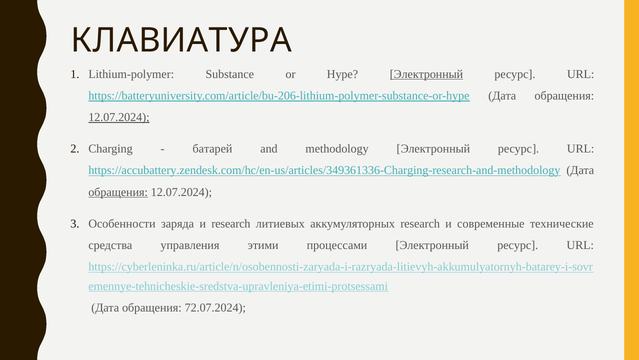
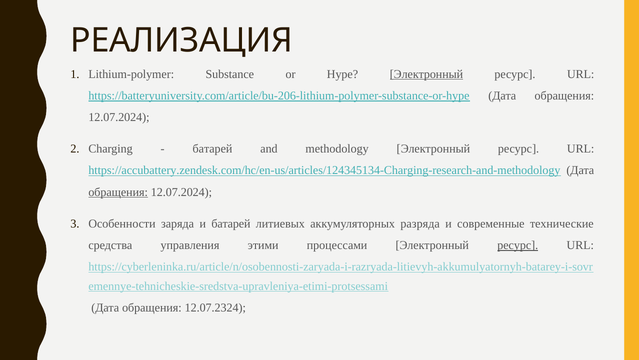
КЛАВИАТУРА: КЛАВИАТУРА -> РЕАЛИЗАЦИЯ (182, 41)
12.07.2024 underline: present -> none (119, 117)
https://accubattery.zendesk.com/hc/en-us/articles/349361336-Charging-research-and-methodology: https://accubattery.zendesk.com/hc/en-us/articles/349361336-Charging-research-and-methodology -> https://accubattery.zendesk.com/hc/en-us/articles/124345134-Charging-research-and-methodology (324, 170)
и research: research -> батарей (231, 223)
аккумуляторных research: research -> разряда (420, 223)
ресурс underline: none -> present (518, 245)
72.07.2024: 72.07.2024 -> 12.07.2324 (215, 307)
